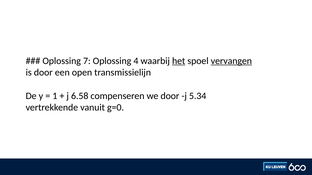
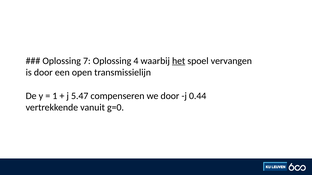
vervangen underline: present -> none (231, 61)
6.58: 6.58 -> 5.47 (80, 96)
5.34: 5.34 -> 0.44 (198, 96)
